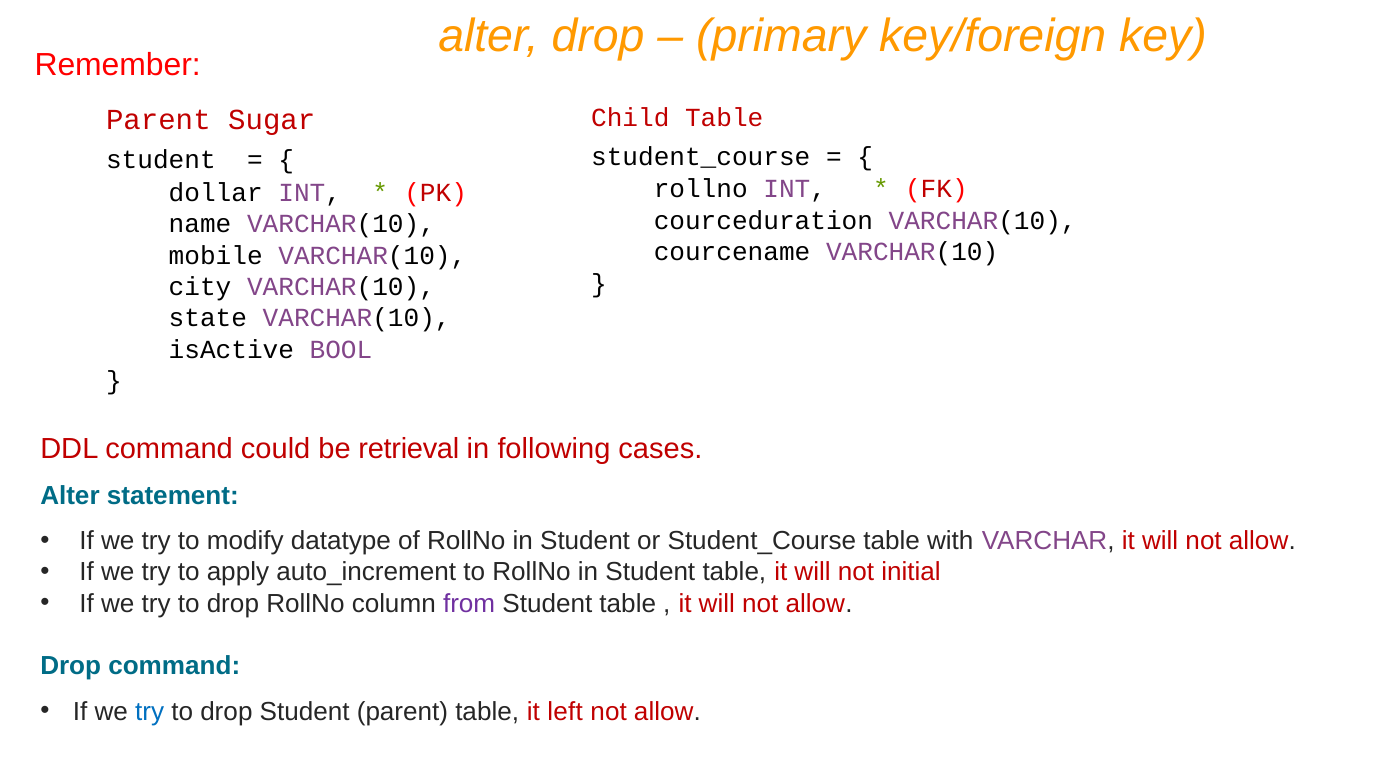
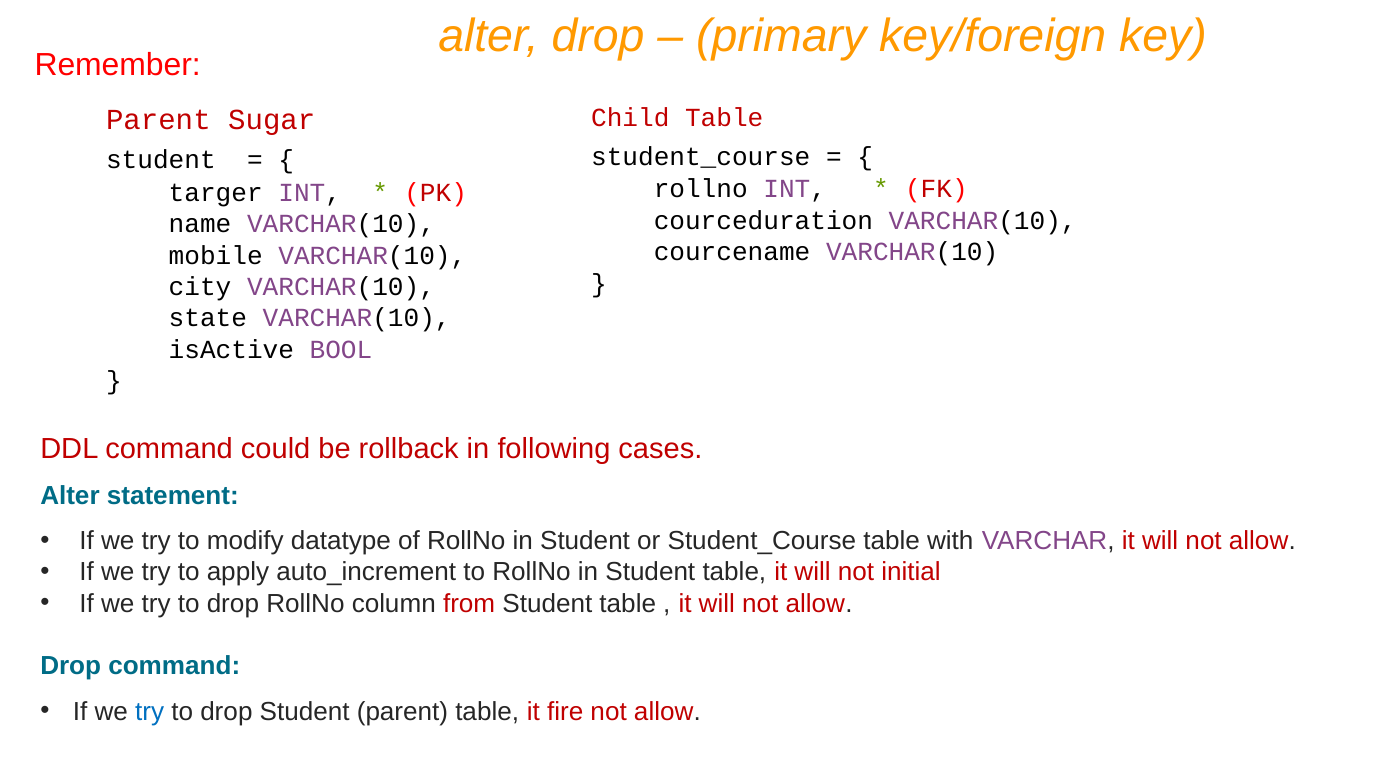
dollar: dollar -> targer (216, 193)
retrieval: retrieval -> rollback (409, 449)
from colour: purple -> red (469, 604)
left: left -> fire (565, 711)
